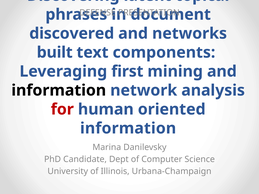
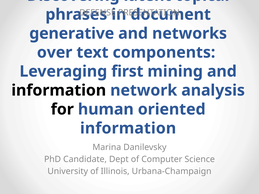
discovered: discovered -> generative (72, 34)
built: built -> over (55, 52)
for colour: red -> black (62, 109)
